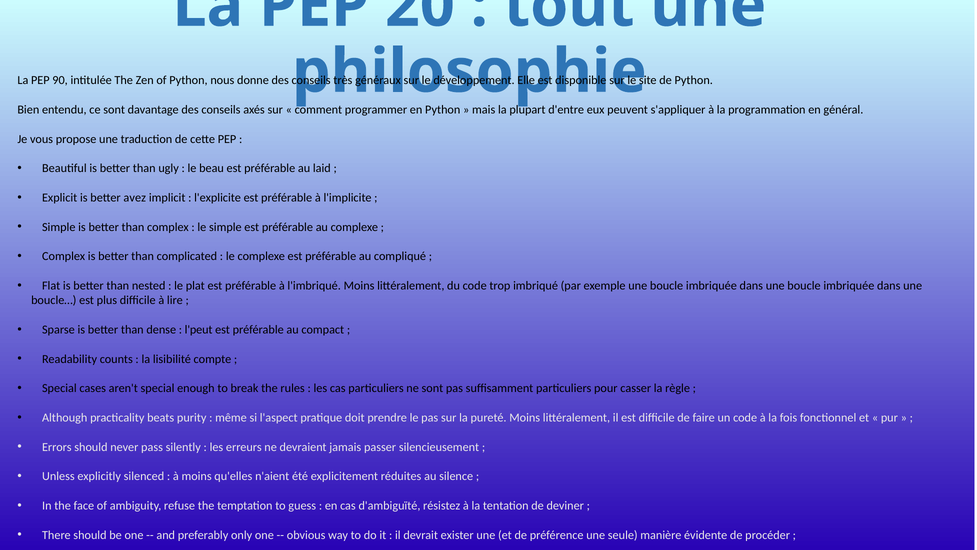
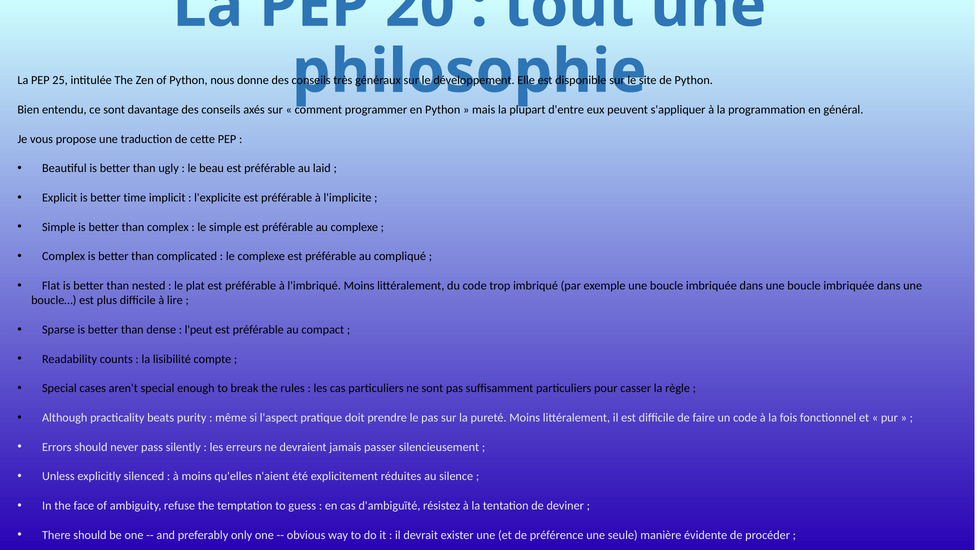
90: 90 -> 25 (60, 80)
avez: avez -> time (135, 198)
